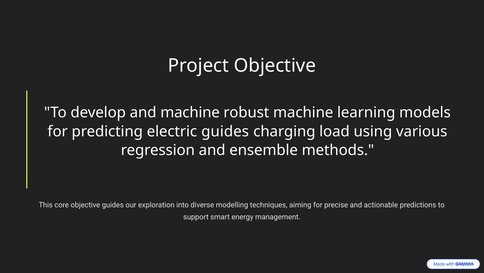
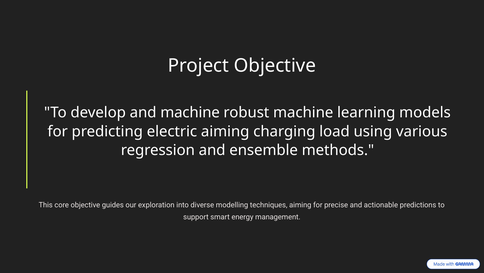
electric guides: guides -> aiming (225, 131)
